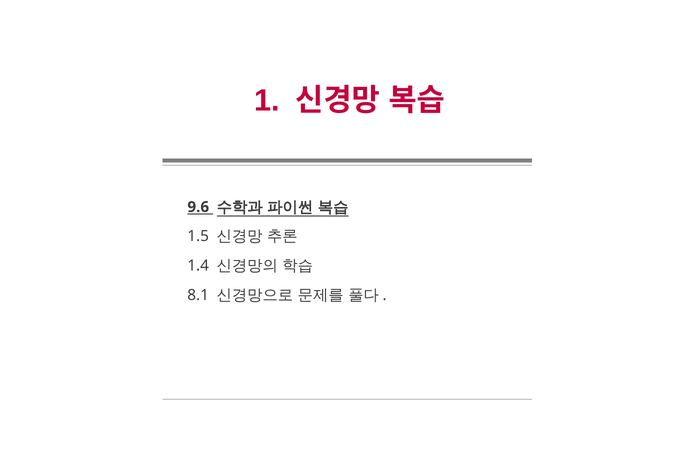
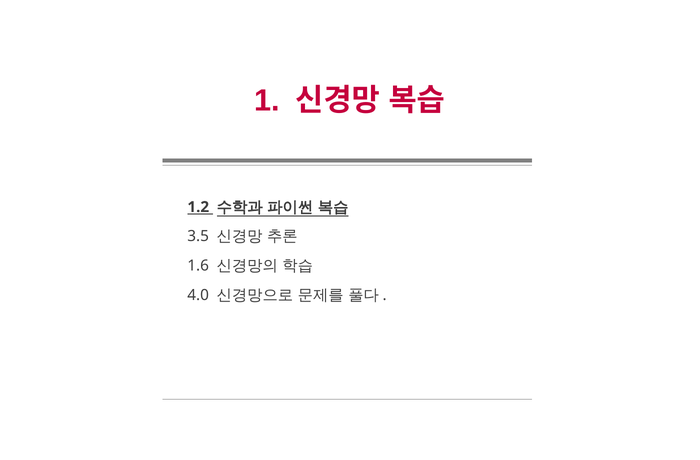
9.6: 9.6 -> 1.2 (198, 207)
1.5: 1.5 -> 3.5 (198, 236)
1.4: 1.4 -> 1.6 (198, 266)
8.1: 8.1 -> 4.0 (198, 295)
